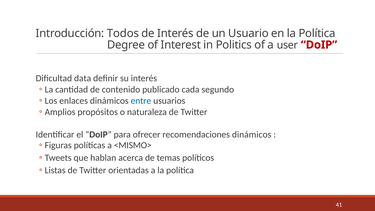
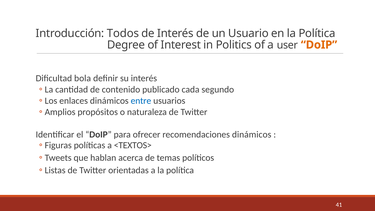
DoIP colour: red -> orange (319, 45)
data: data -> bola (83, 78)
<MISMO>: <MISMO> -> <TEXTOS> (133, 145)
